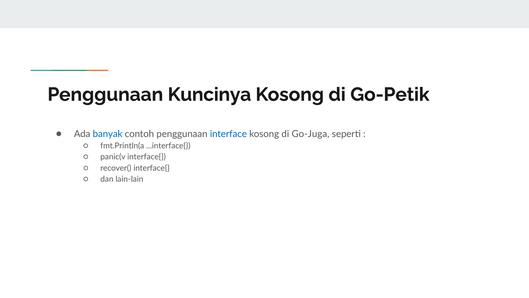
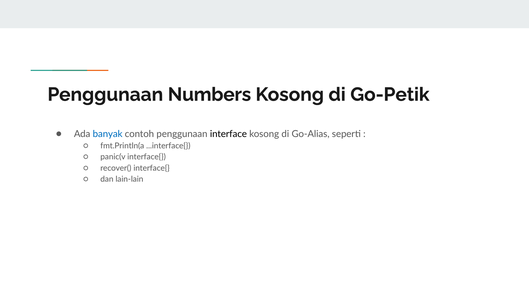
Kuncinya: Kuncinya -> Numbers (209, 94)
interface colour: blue -> black (228, 134)
Go-Juga: Go-Juga -> Go-Alias (311, 134)
